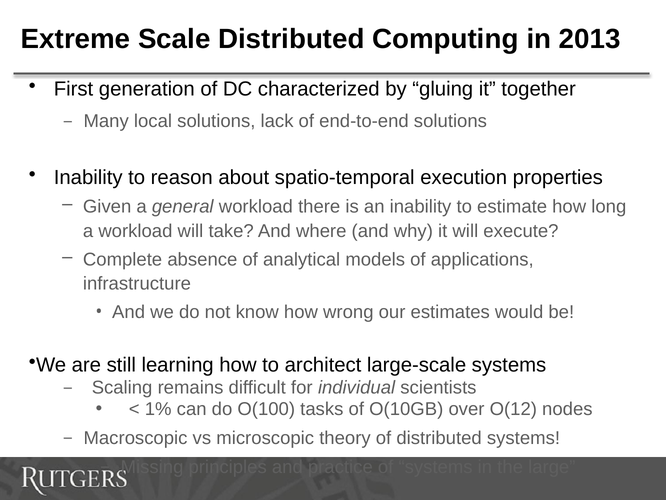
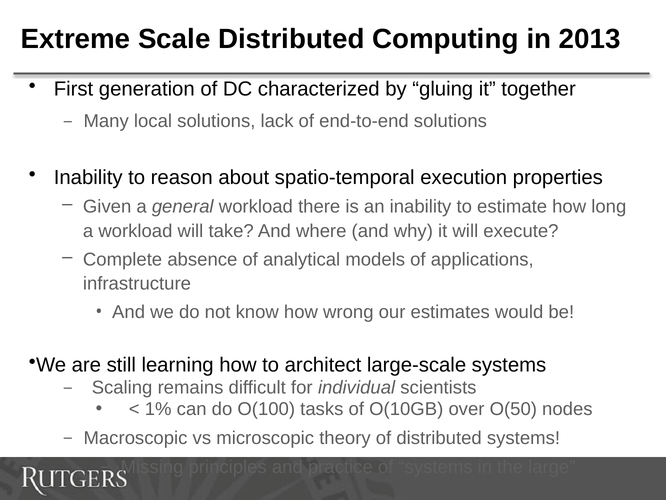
O(12: O(12 -> O(50 (513, 409)
